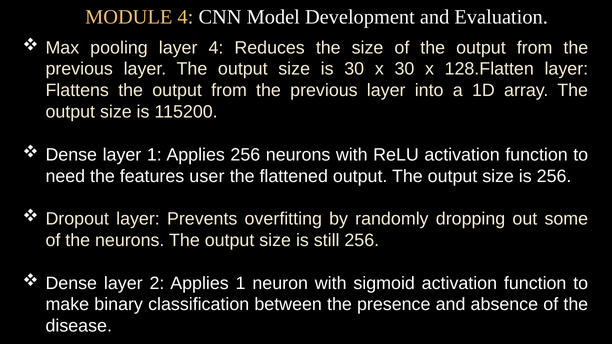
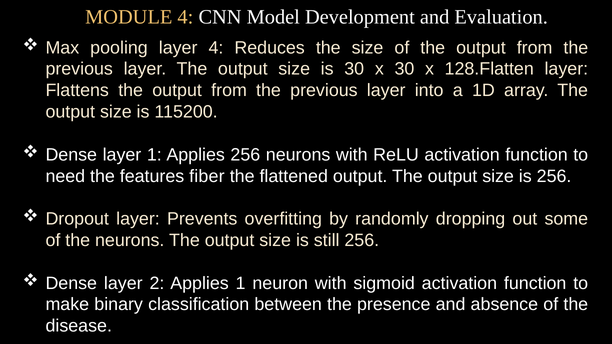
user: user -> fiber (207, 176)
